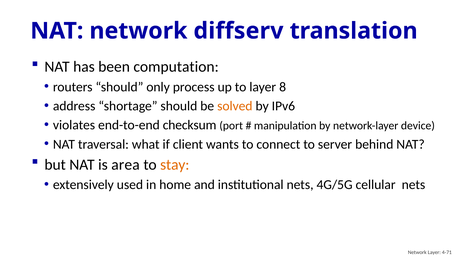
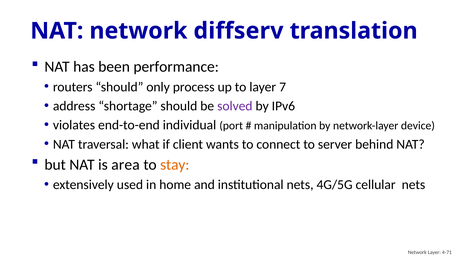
computation: computation -> performance (176, 67)
8: 8 -> 7 (283, 87)
solved colour: orange -> purple (235, 106)
checksum: checksum -> individual (190, 125)
